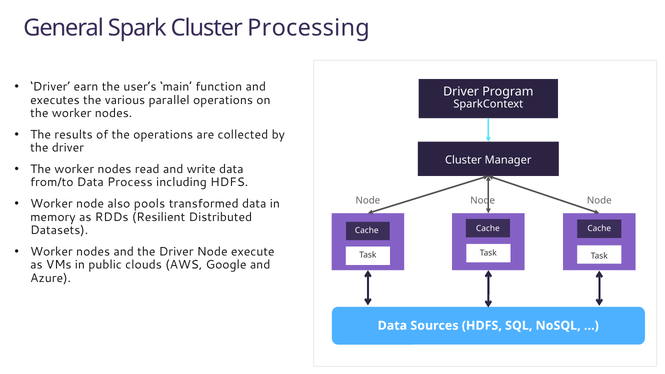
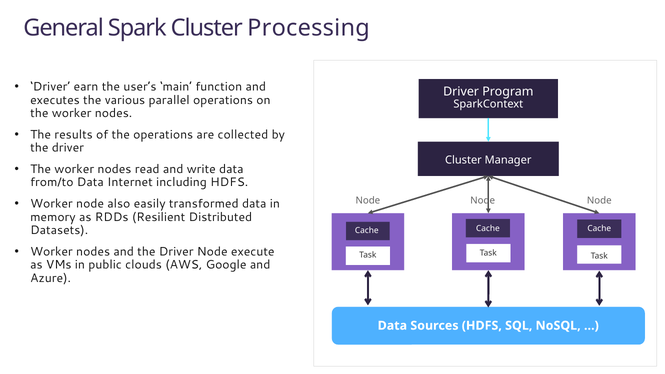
Process: Process -> Internet (130, 182)
pools: pools -> easily (150, 204)
